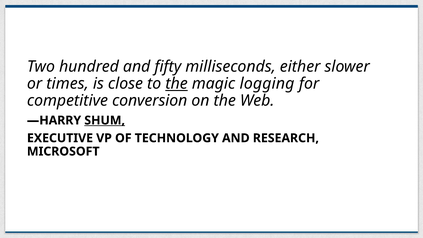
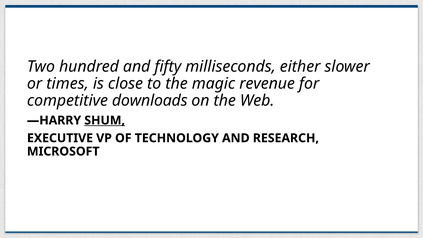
the underline: present -> none (177, 84)
logging: logging -> revenue (267, 84)
conversion: conversion -> downloads (150, 101)
